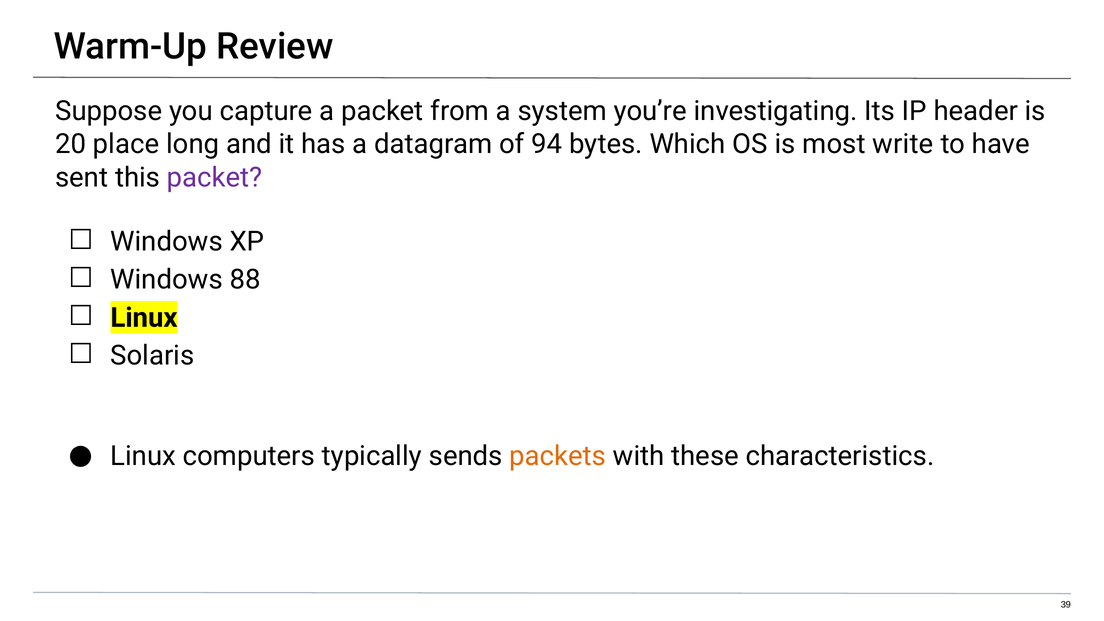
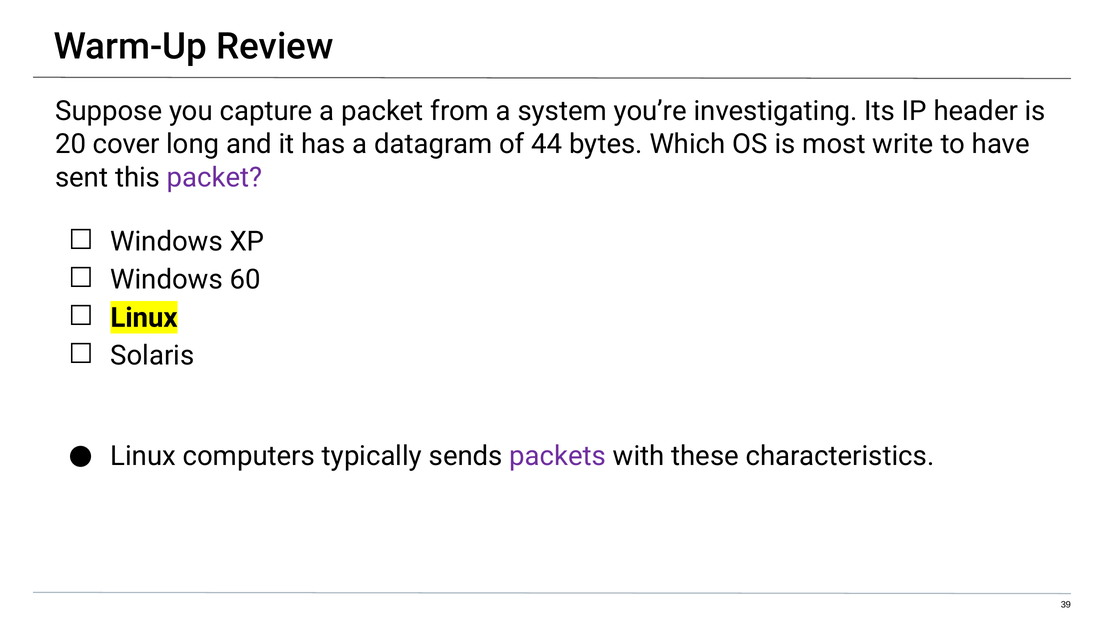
place: place -> cover (126, 144)
94: 94 -> 44 (547, 144)
88: 88 -> 60 (245, 280)
packets colour: orange -> purple (558, 456)
